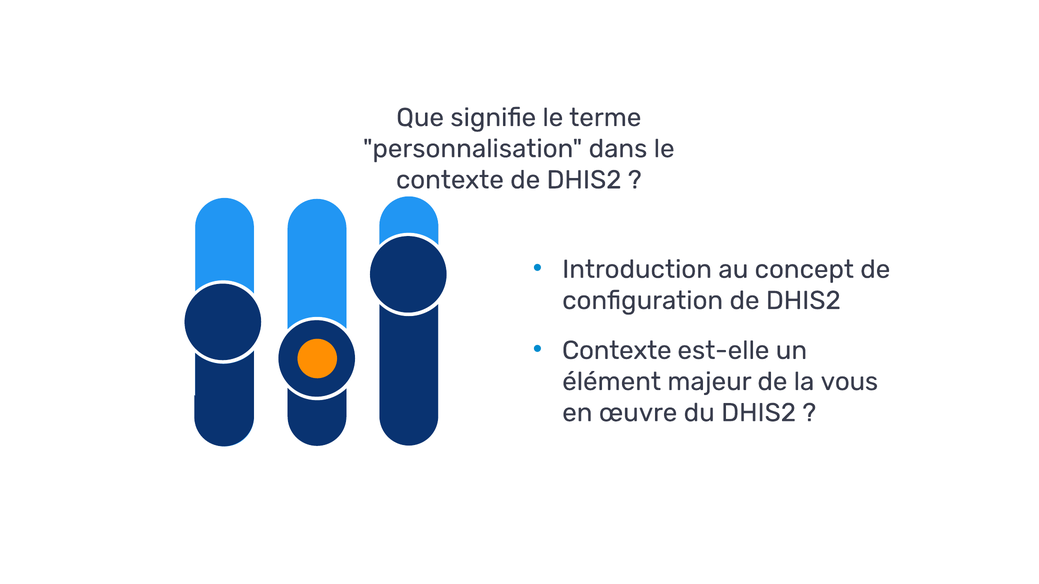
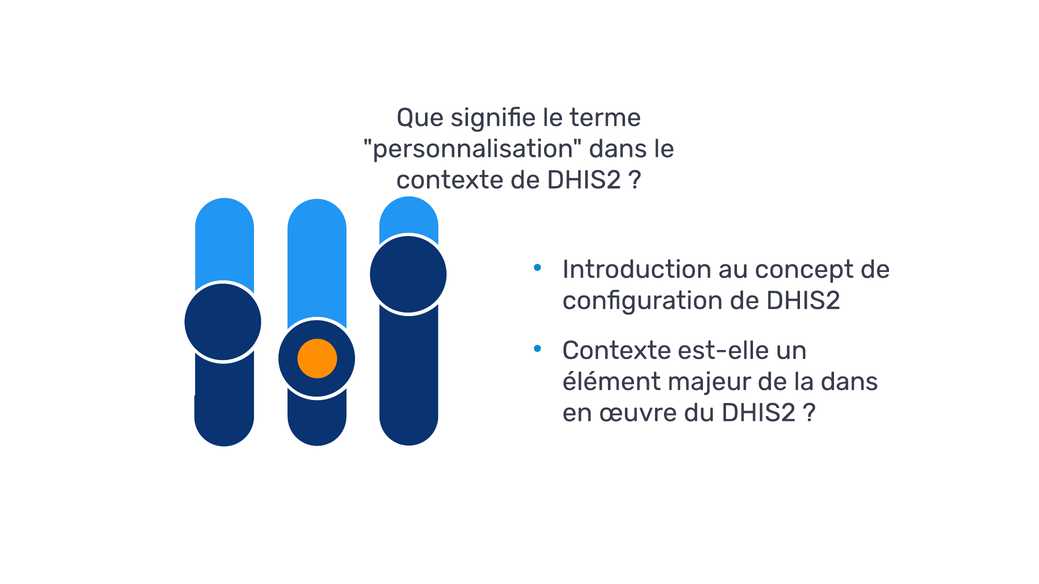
la vous: vous -> dans (849, 382)
